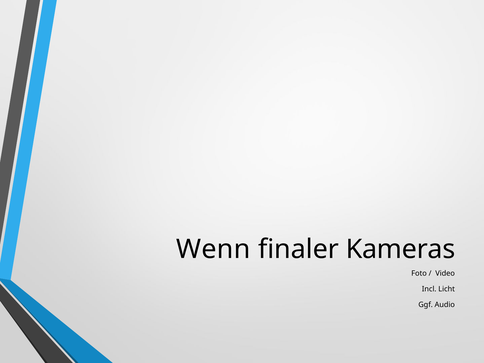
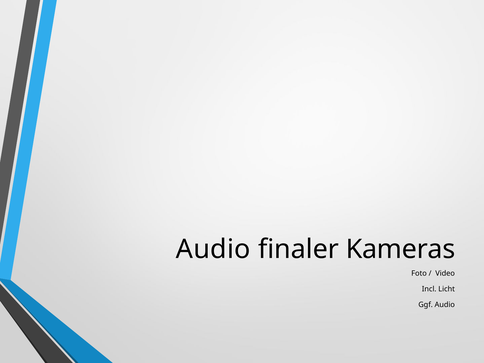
Wenn: Wenn -> Audio (213, 249)
